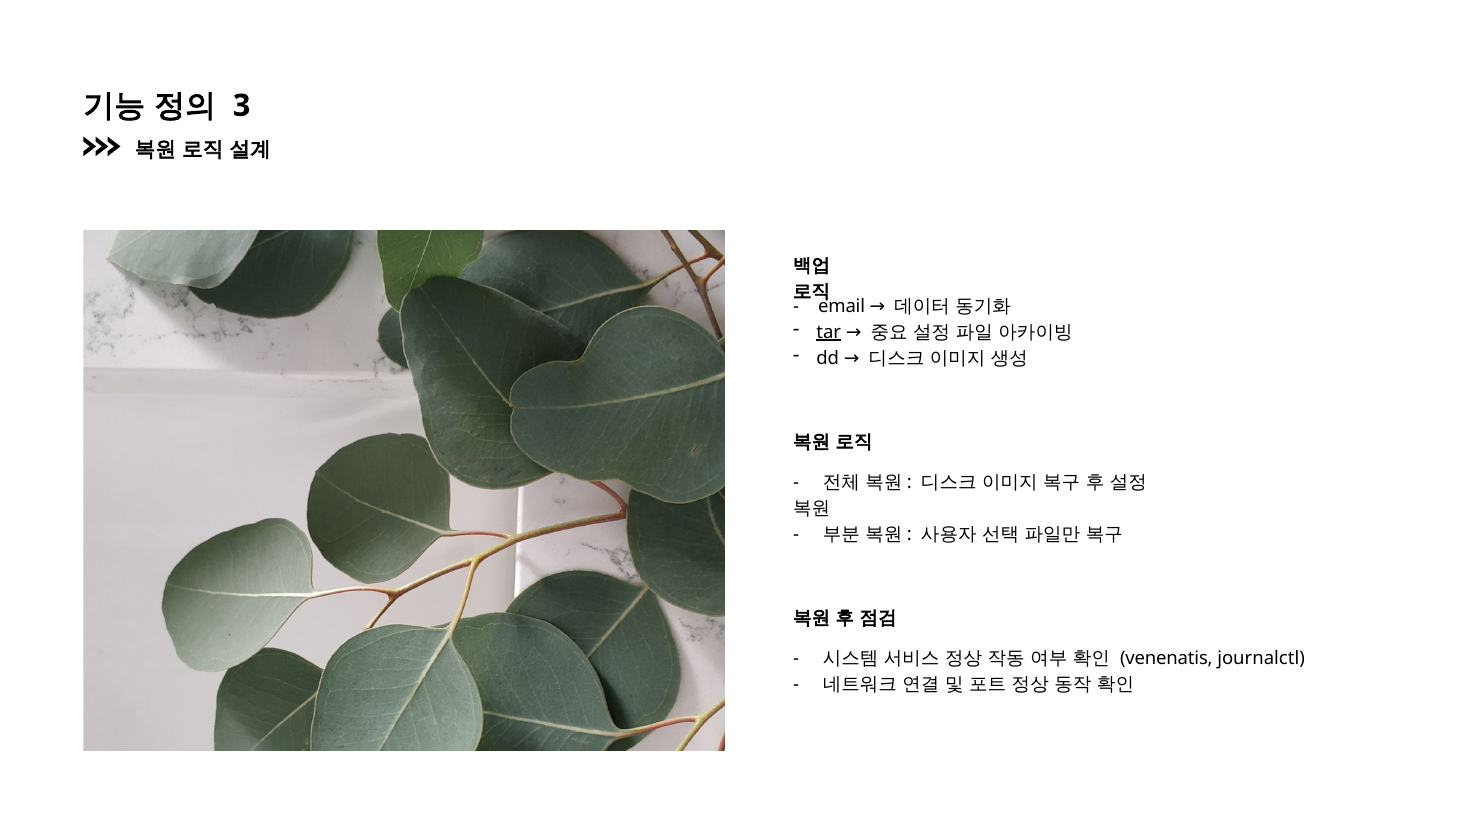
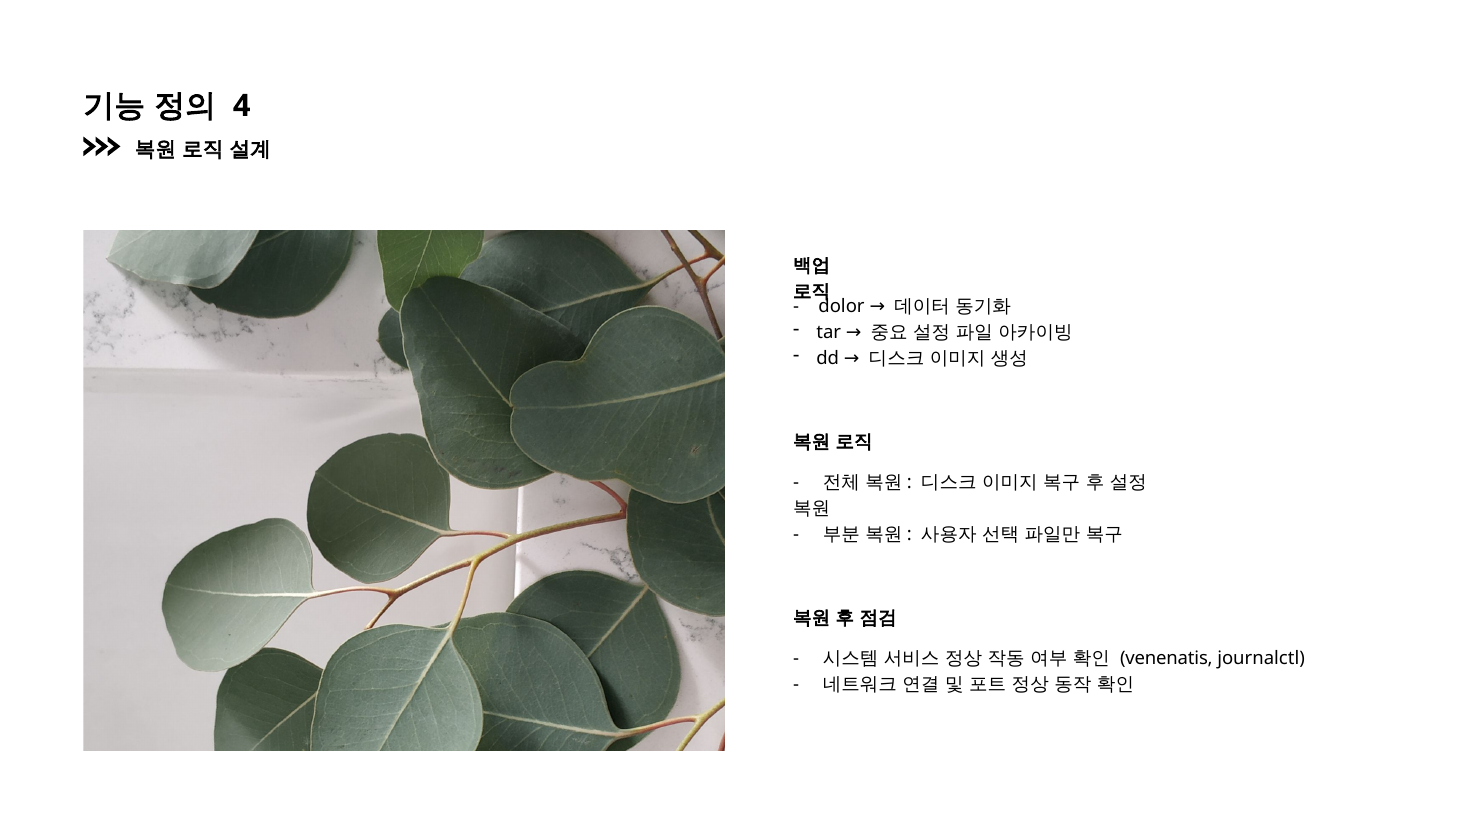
3: 3 -> 4 (242, 106)
email: email -> dolor (841, 306)
tar underline: present -> none (829, 332)
